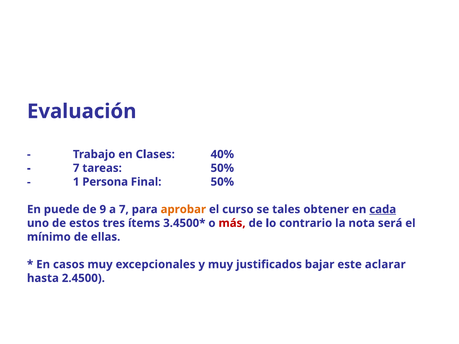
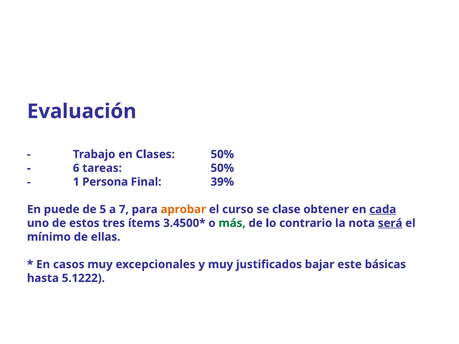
Clases 40%: 40% -> 50% (222, 154)
7: 7 -> 6 (76, 168)
Final 50%: 50% -> 39% (222, 182)
9: 9 -> 5 (103, 210)
tales: tales -> clase (286, 210)
más colour: red -> green (232, 223)
será underline: none -> present (390, 223)
aclarar: aclarar -> básicas (385, 265)
2.4500: 2.4500 -> 5.1222 (83, 278)
